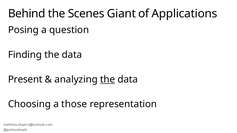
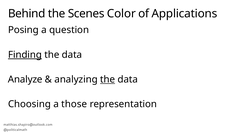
Giant: Giant -> Color (121, 14)
Finding underline: none -> present (25, 55)
Present: Present -> Analyze (25, 80)
